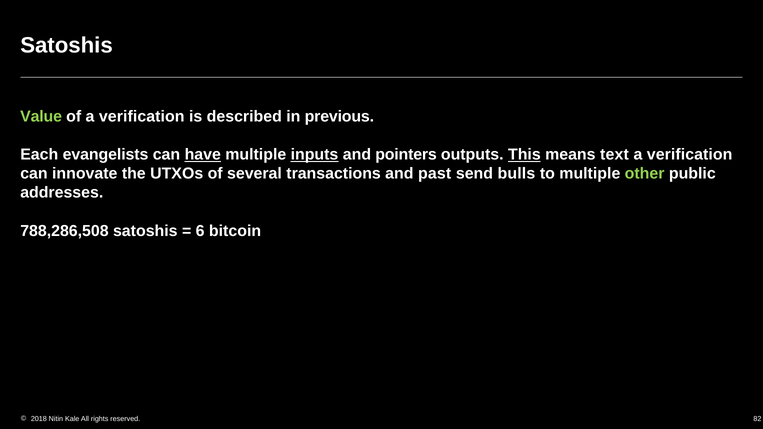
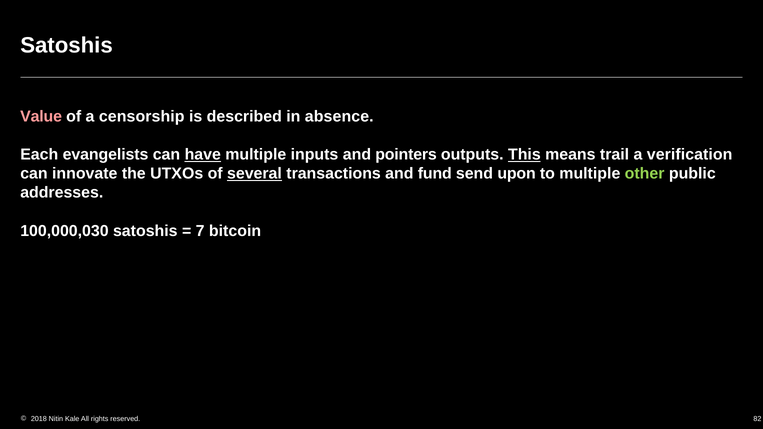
Value colour: light green -> pink (41, 116)
of a verification: verification -> censorship (142, 116)
previous: previous -> absence (339, 116)
inputs underline: present -> none (314, 155)
text: text -> trail (615, 155)
several underline: none -> present (254, 174)
past: past -> fund (435, 174)
bulls: bulls -> upon (517, 174)
788,286,508: 788,286,508 -> 100,000,030 (64, 231)
6: 6 -> 7 (200, 231)
